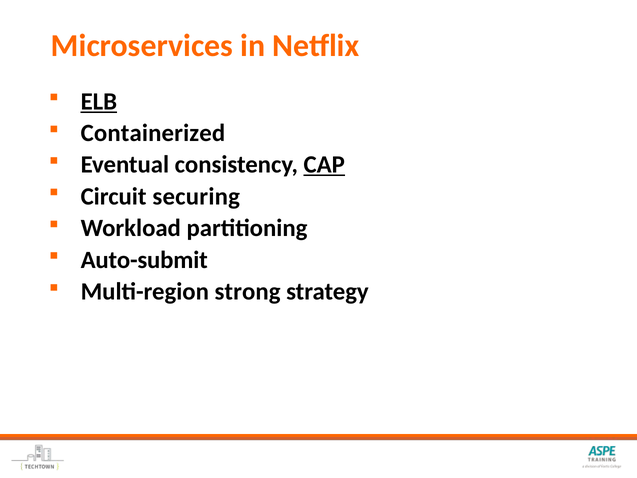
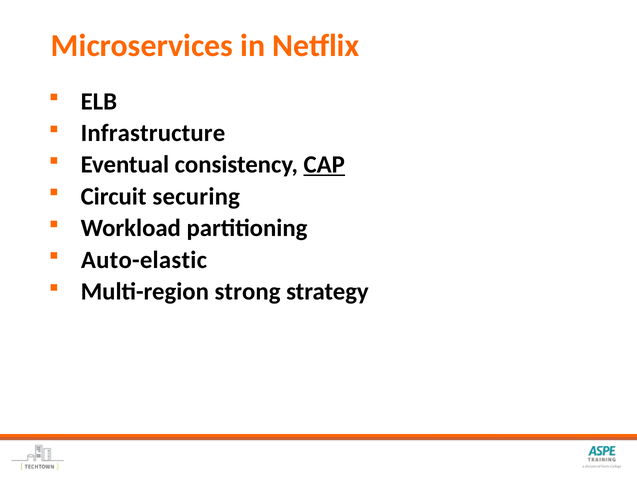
ELB underline: present -> none (99, 101)
Containerized: Containerized -> Infrastructure (153, 133)
Auto-submit: Auto-submit -> Auto-elastic (144, 260)
